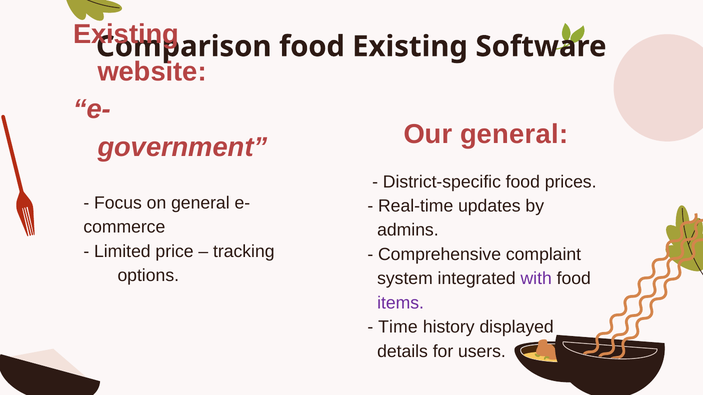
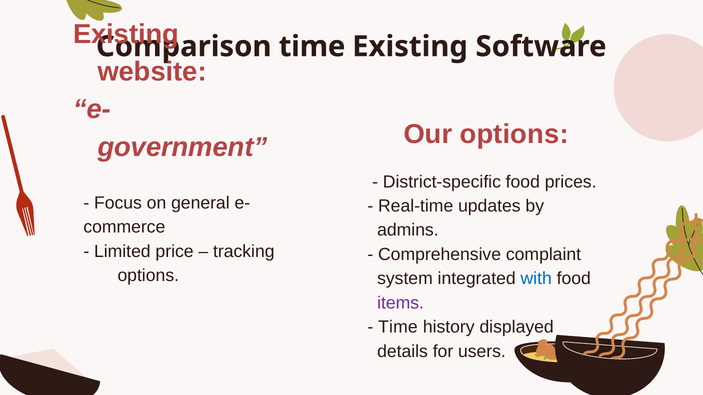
food: food -> time (312, 47)
Our general: general -> options (514, 134)
with colour: purple -> blue (536, 279)
